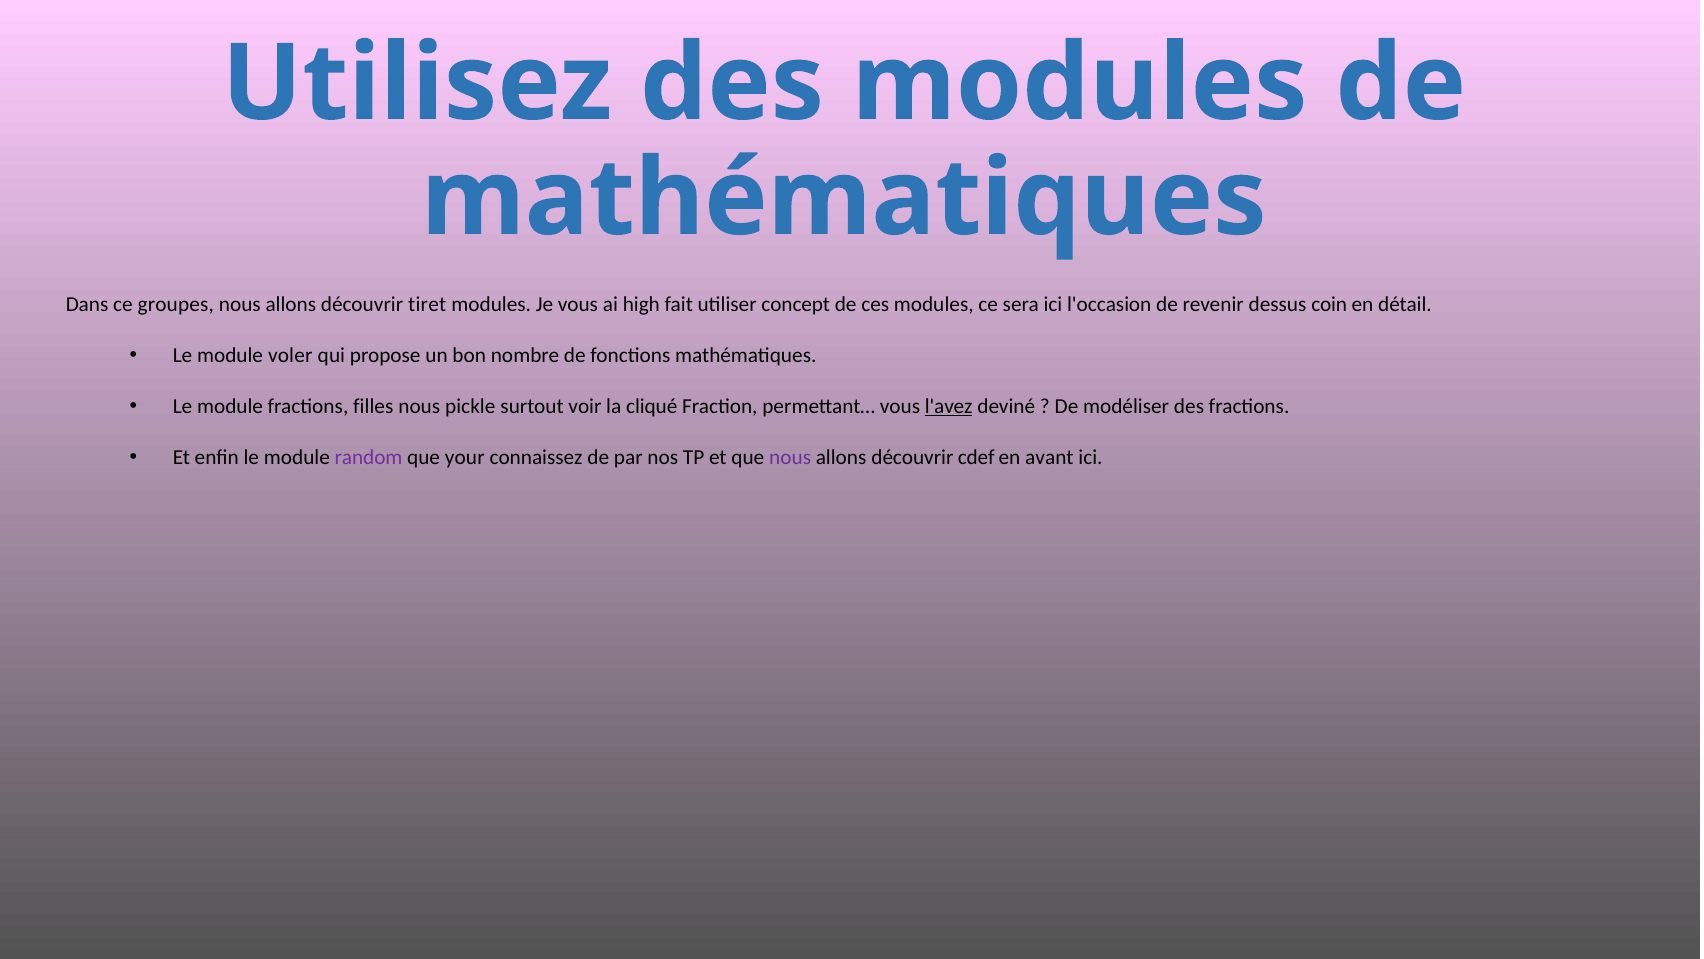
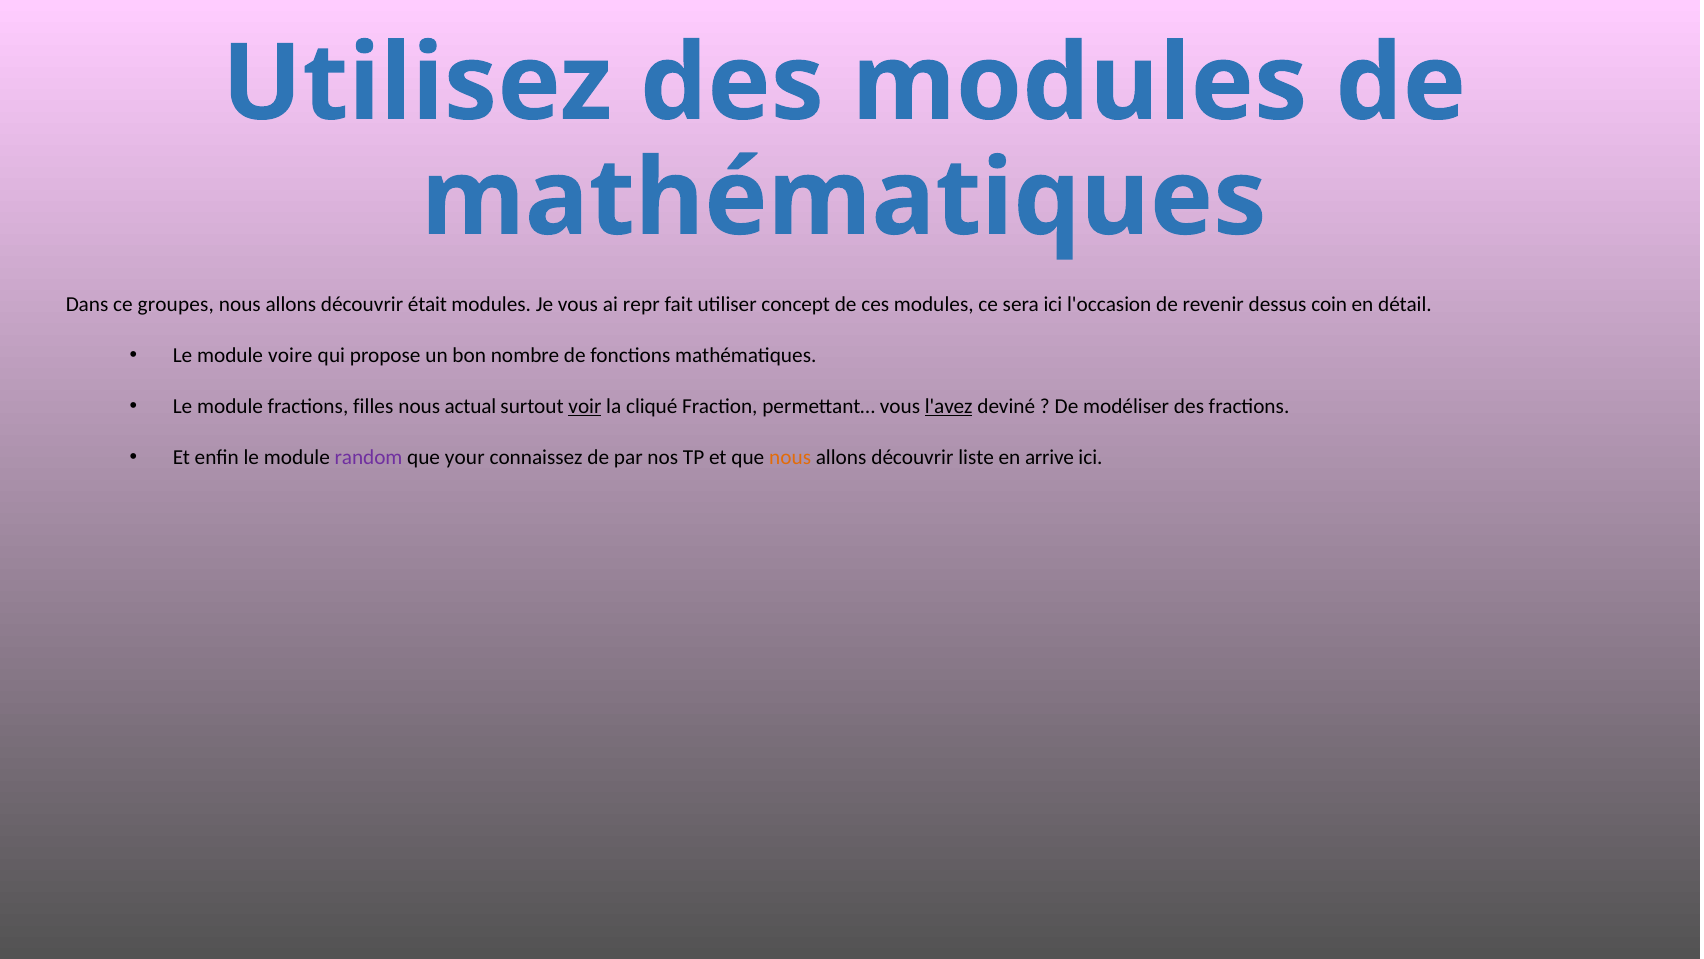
tiret: tiret -> était (427, 304)
high: high -> repr (641, 304)
voler: voler -> voire (290, 355)
pickle: pickle -> actual (470, 406)
voir underline: none -> present (585, 406)
nous colour: purple -> orange (790, 458)
cdef: cdef -> liste (976, 458)
avant: avant -> arrive (1050, 458)
